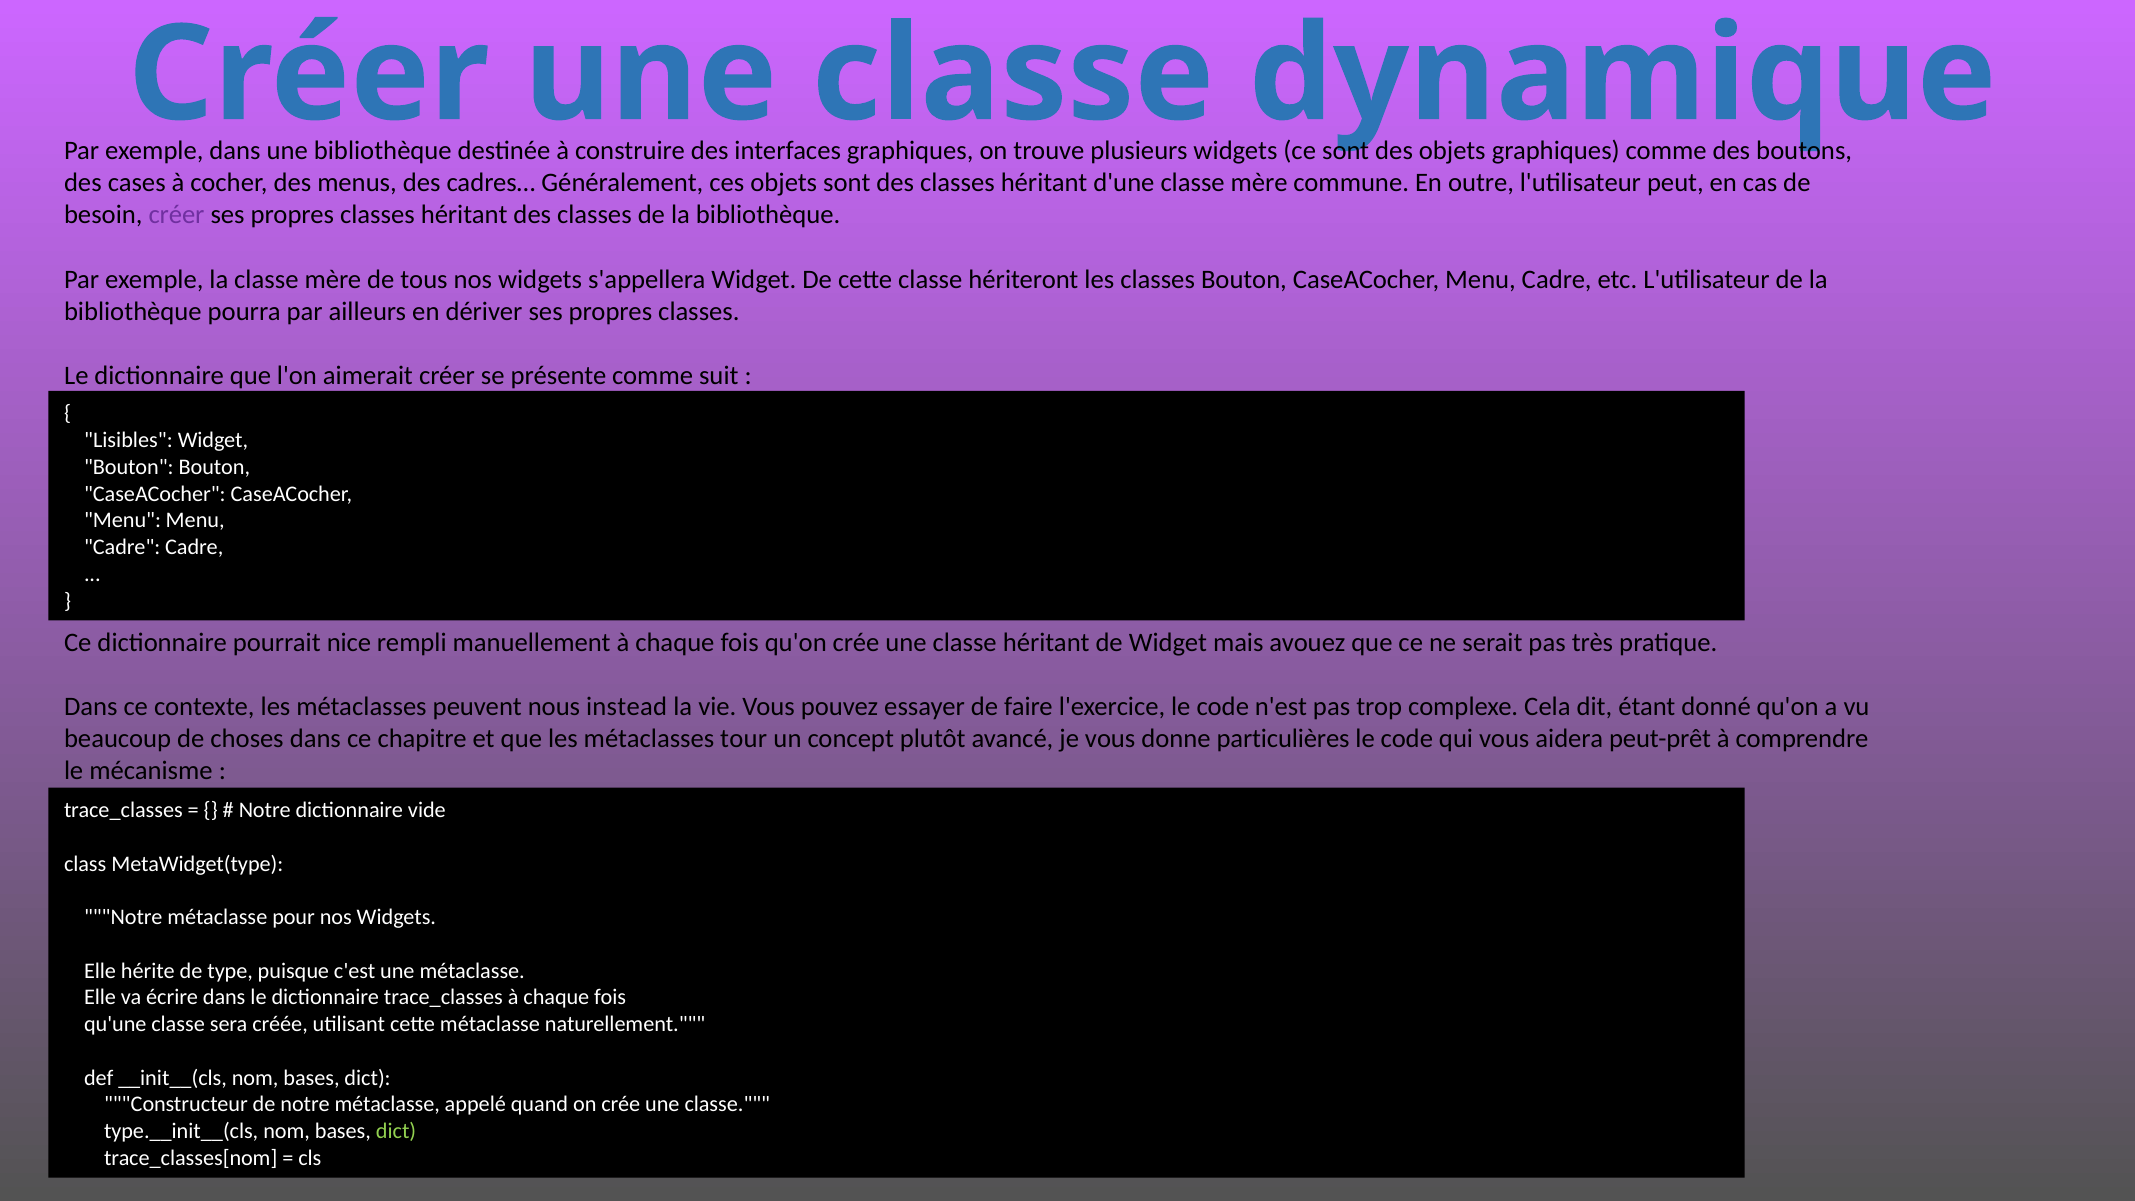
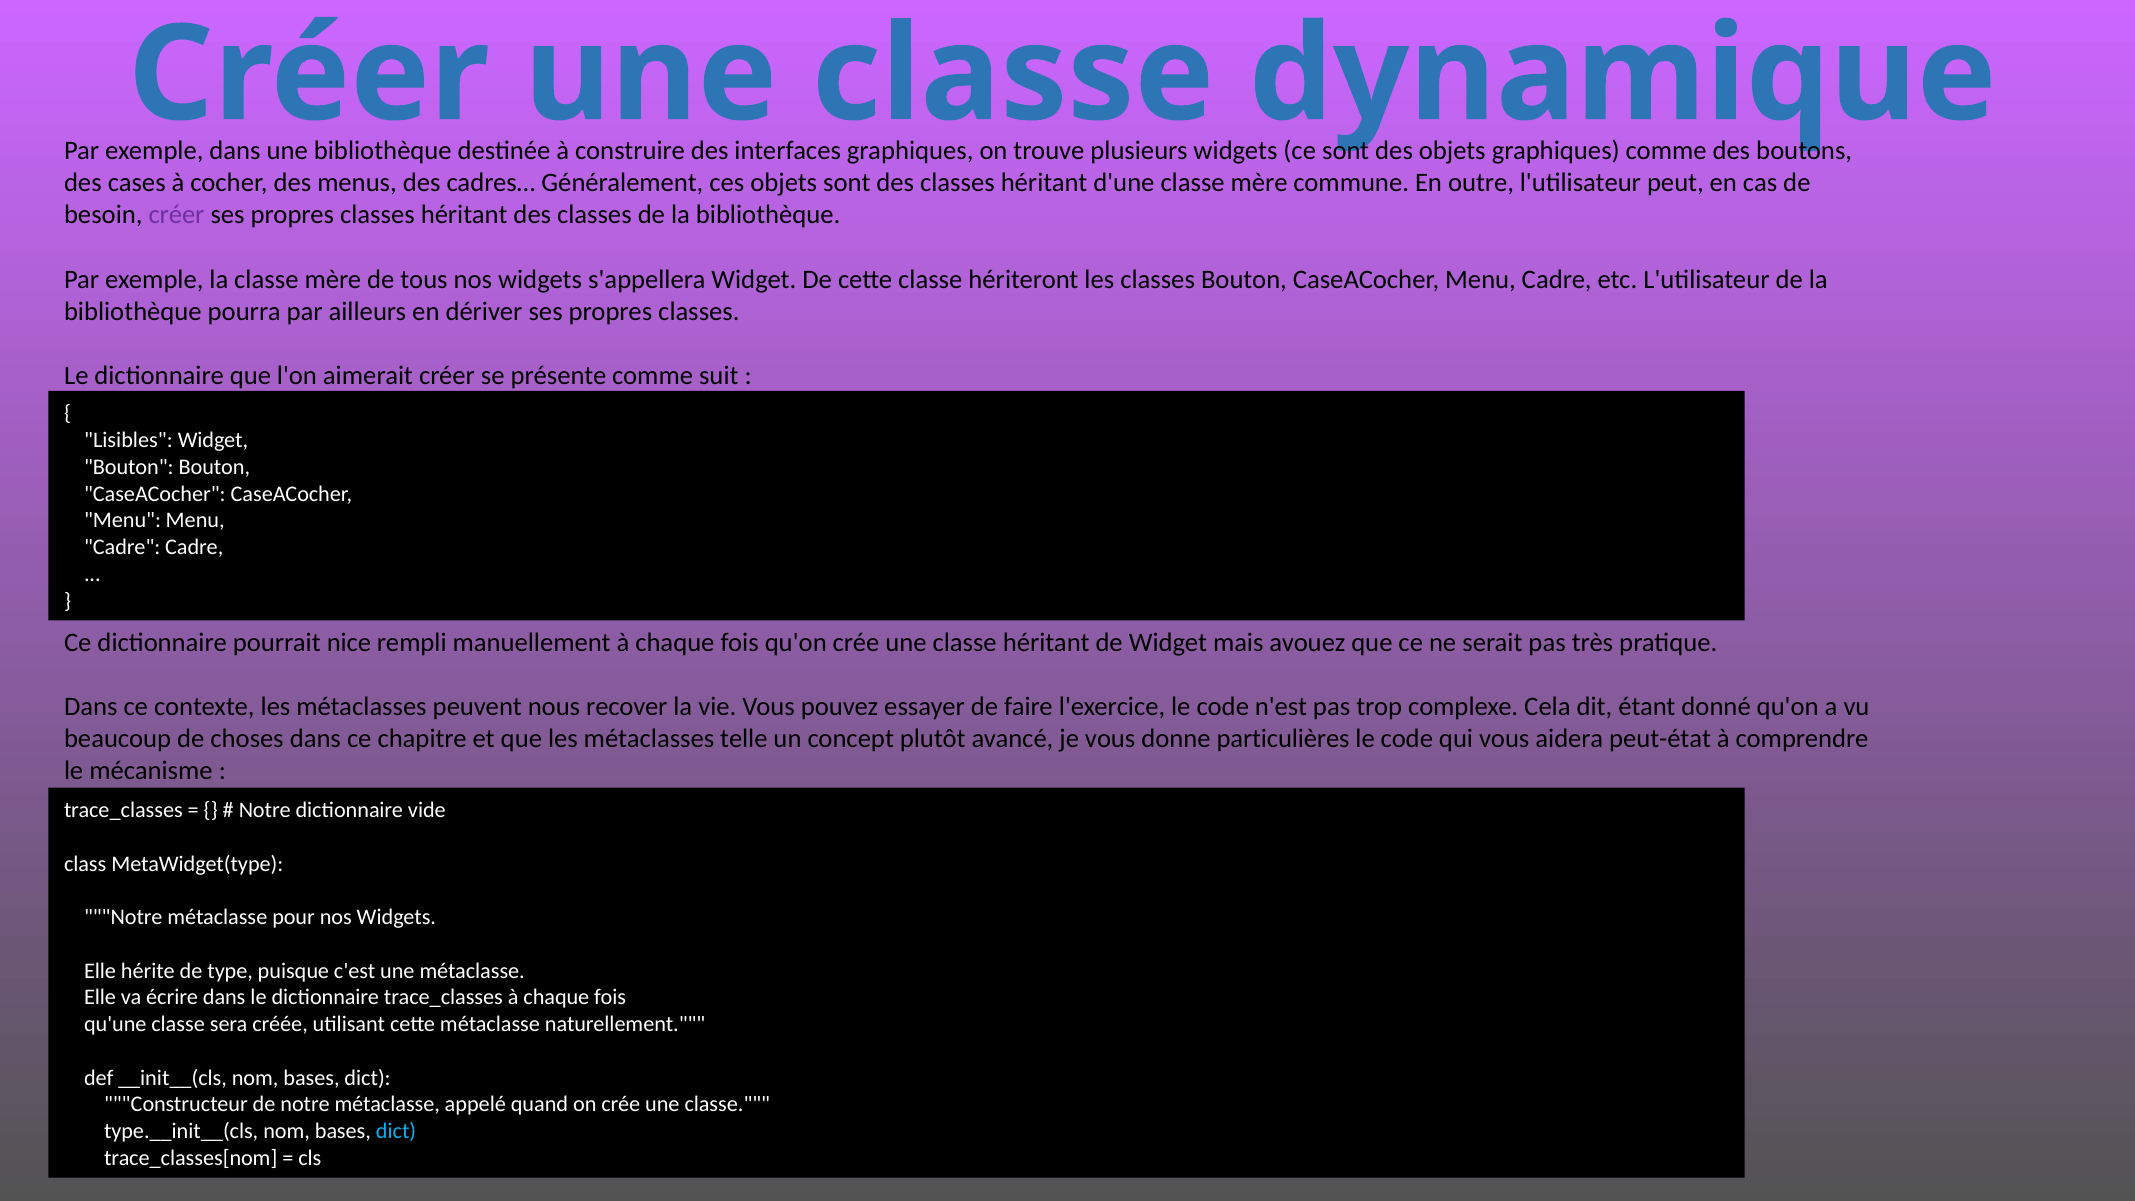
instead: instead -> recover (627, 706)
tour: tour -> telle (744, 738)
peut-prêt: peut-prêt -> peut-état (1660, 738)
dict colour: light green -> light blue (396, 1131)
